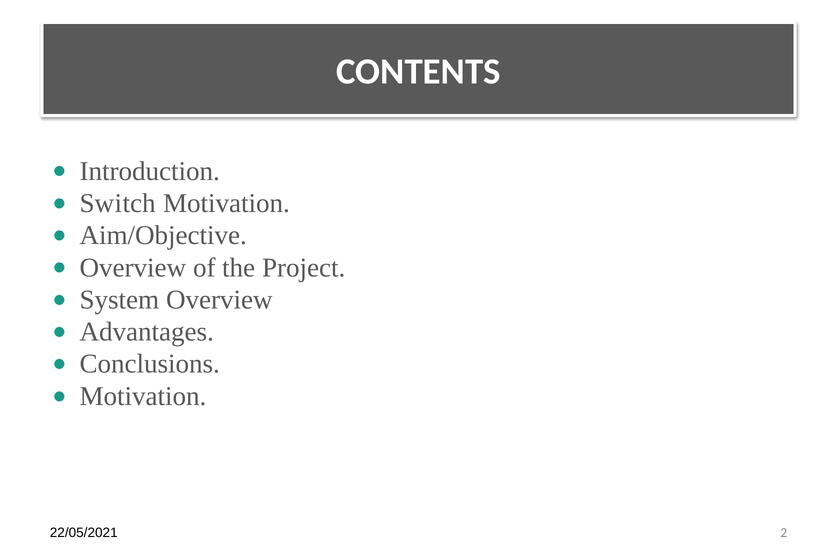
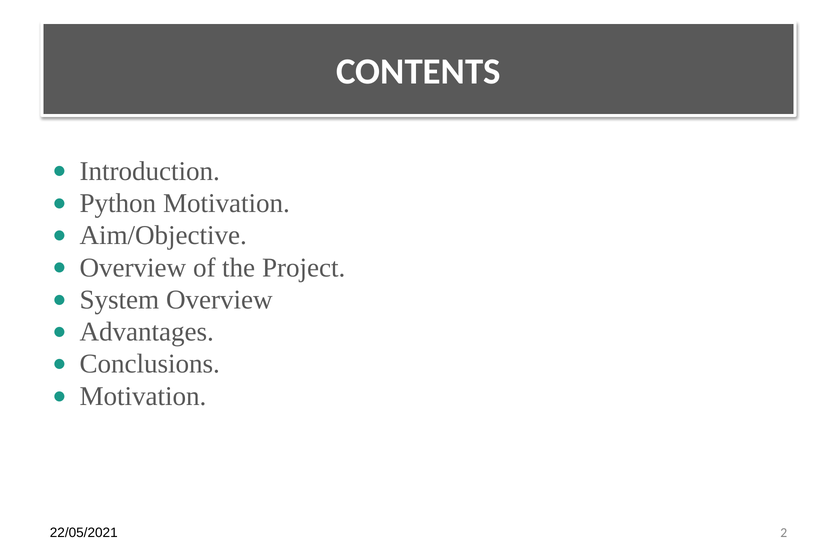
Switch: Switch -> Python (118, 203)
